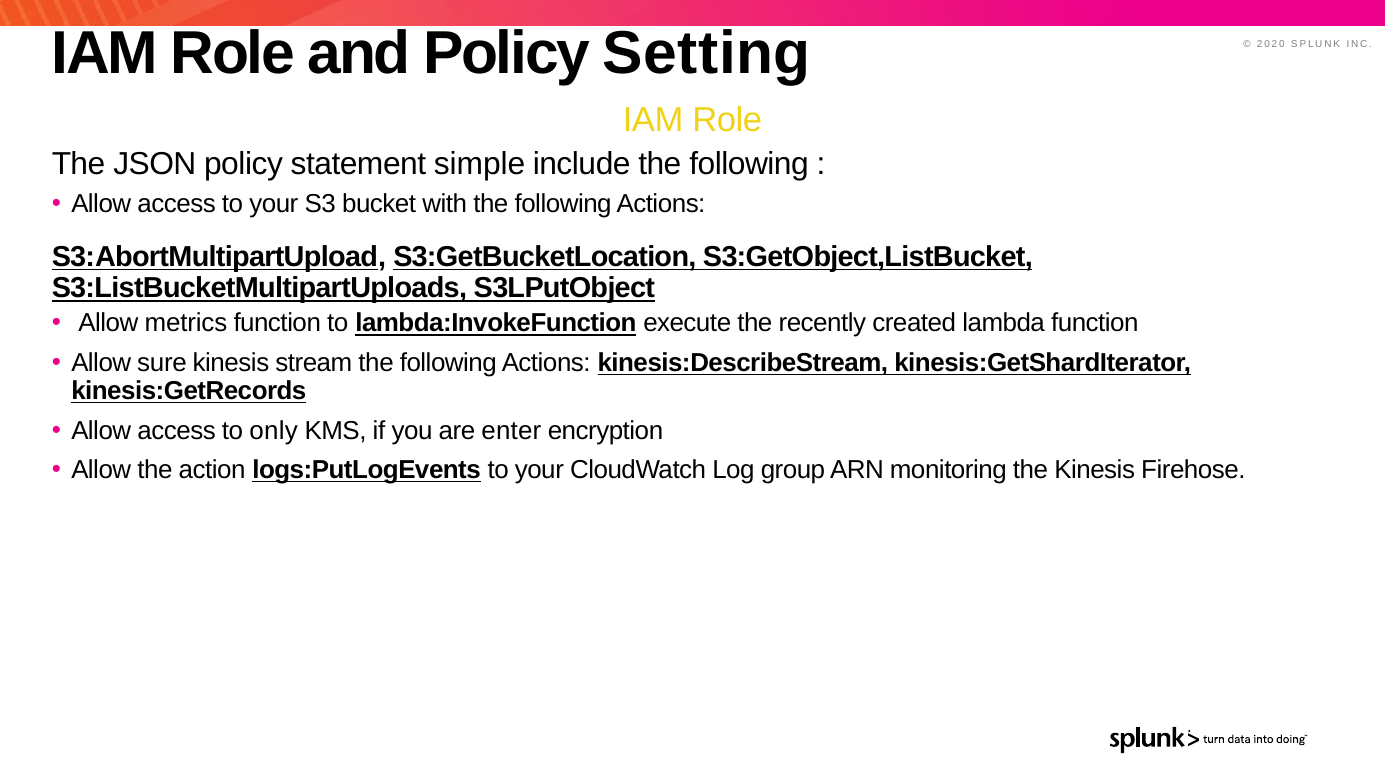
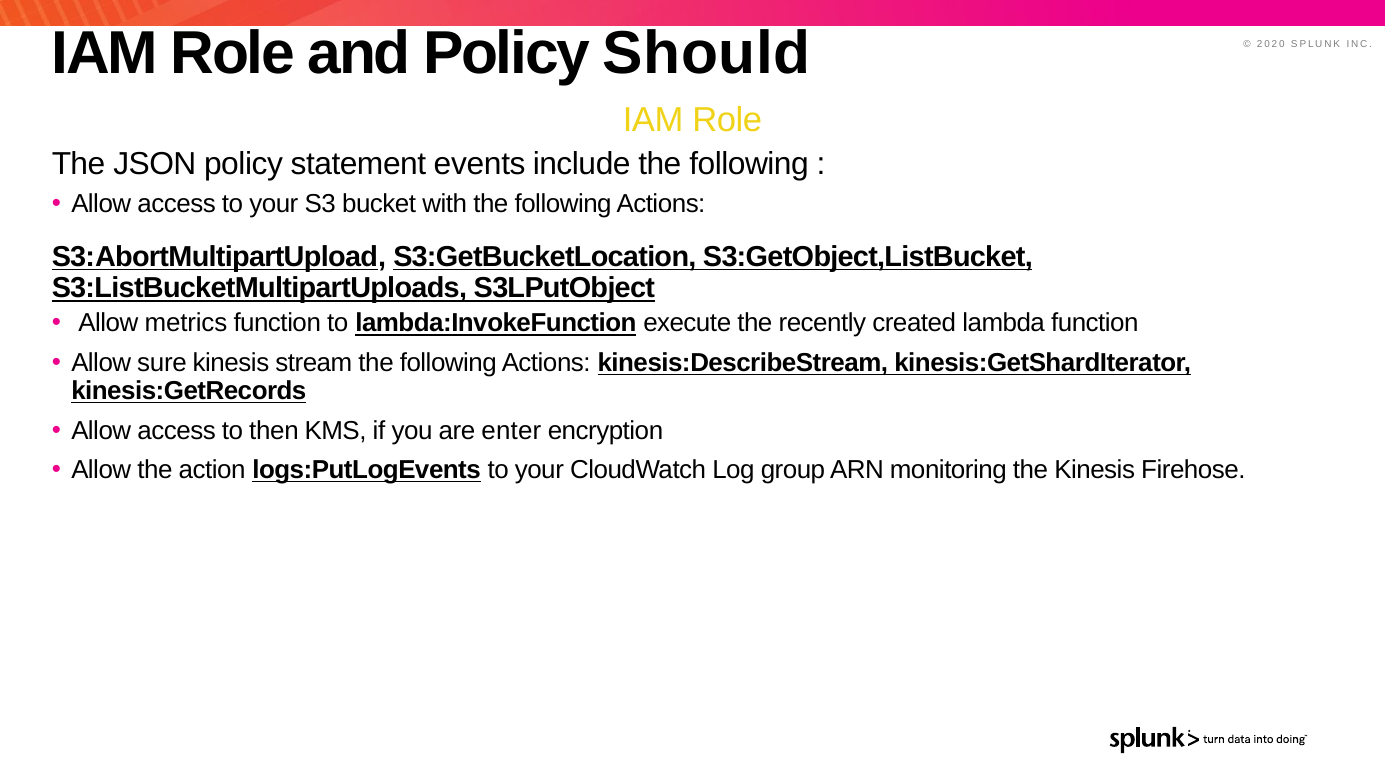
Setting: Setting -> Should (707, 54)
simple: simple -> events (480, 164)
only: only -> then (274, 431)
